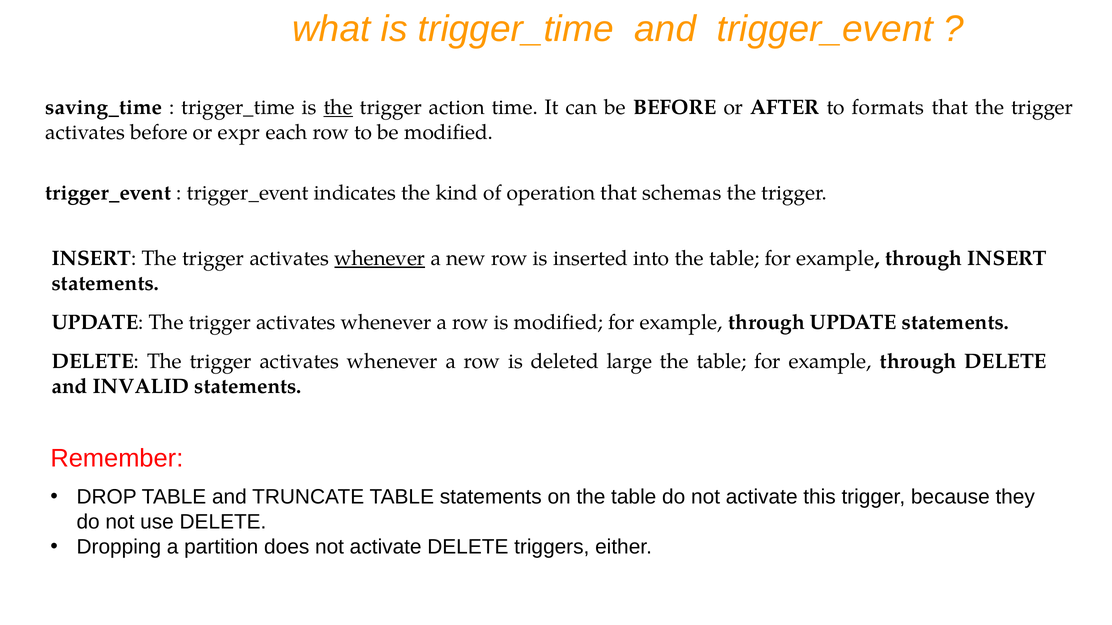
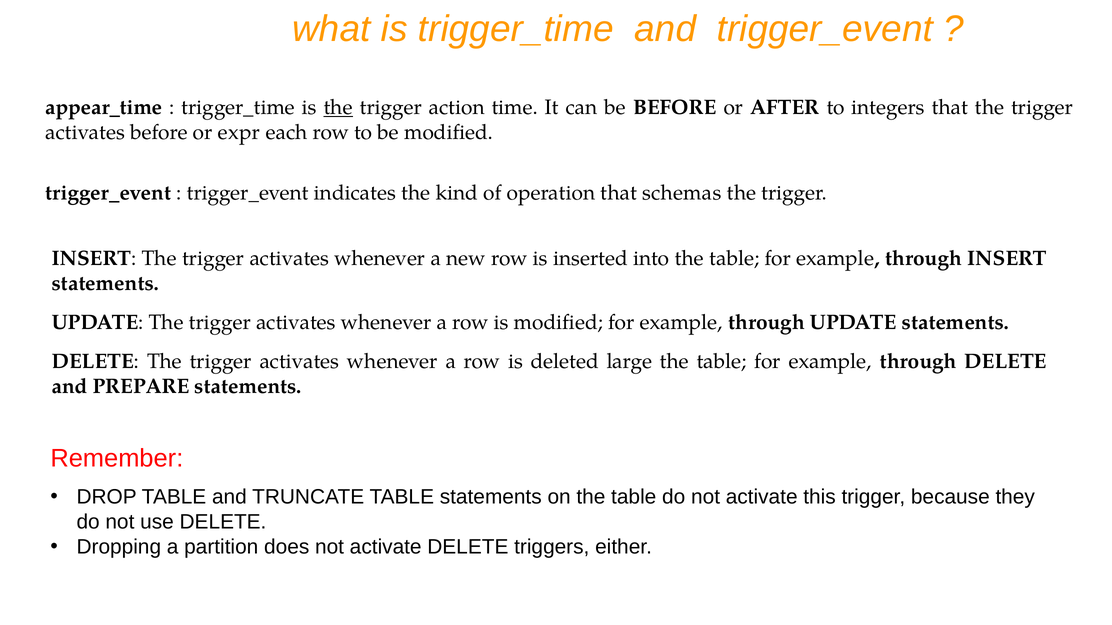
saving_time: saving_time -> appear_time (104, 108)
formats: formats -> integers (888, 108)
whenever underline: present -> none (380, 259)
INVALID: INVALID -> PREPARE (141, 386)
